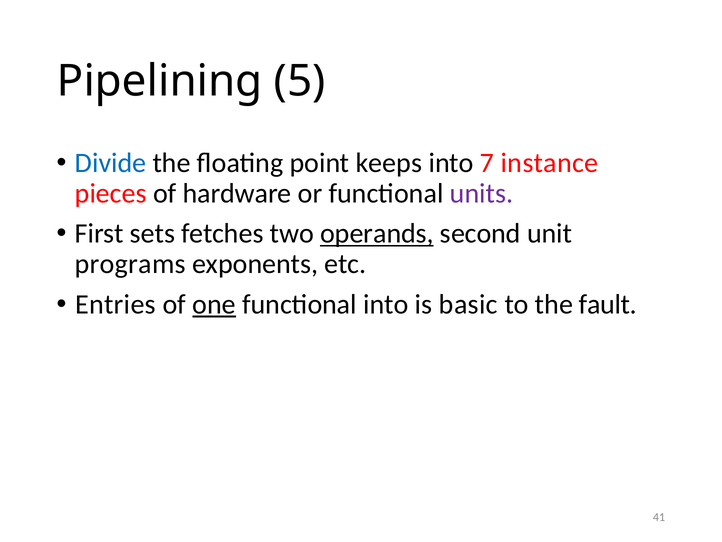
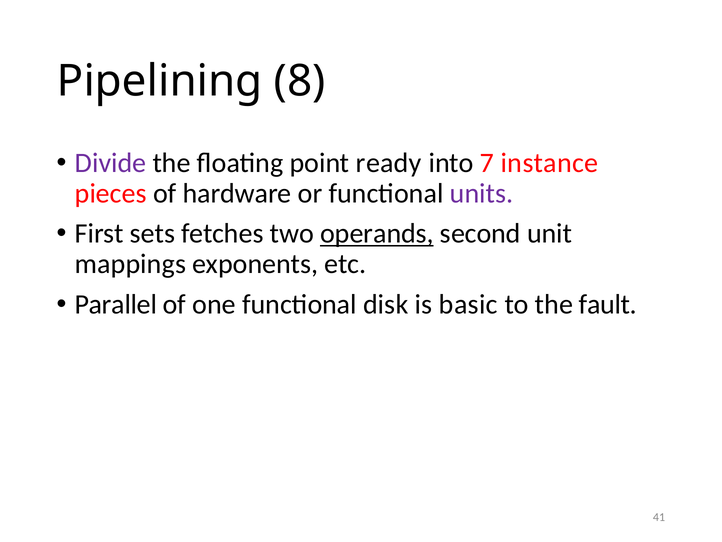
5: 5 -> 8 (300, 81)
Divide colour: blue -> purple (111, 163)
keeps: keeps -> ready (389, 163)
programs: programs -> mappings (130, 264)
Entries: Entries -> Parallel (116, 304)
one underline: present -> none (214, 304)
functional into: into -> disk (386, 304)
